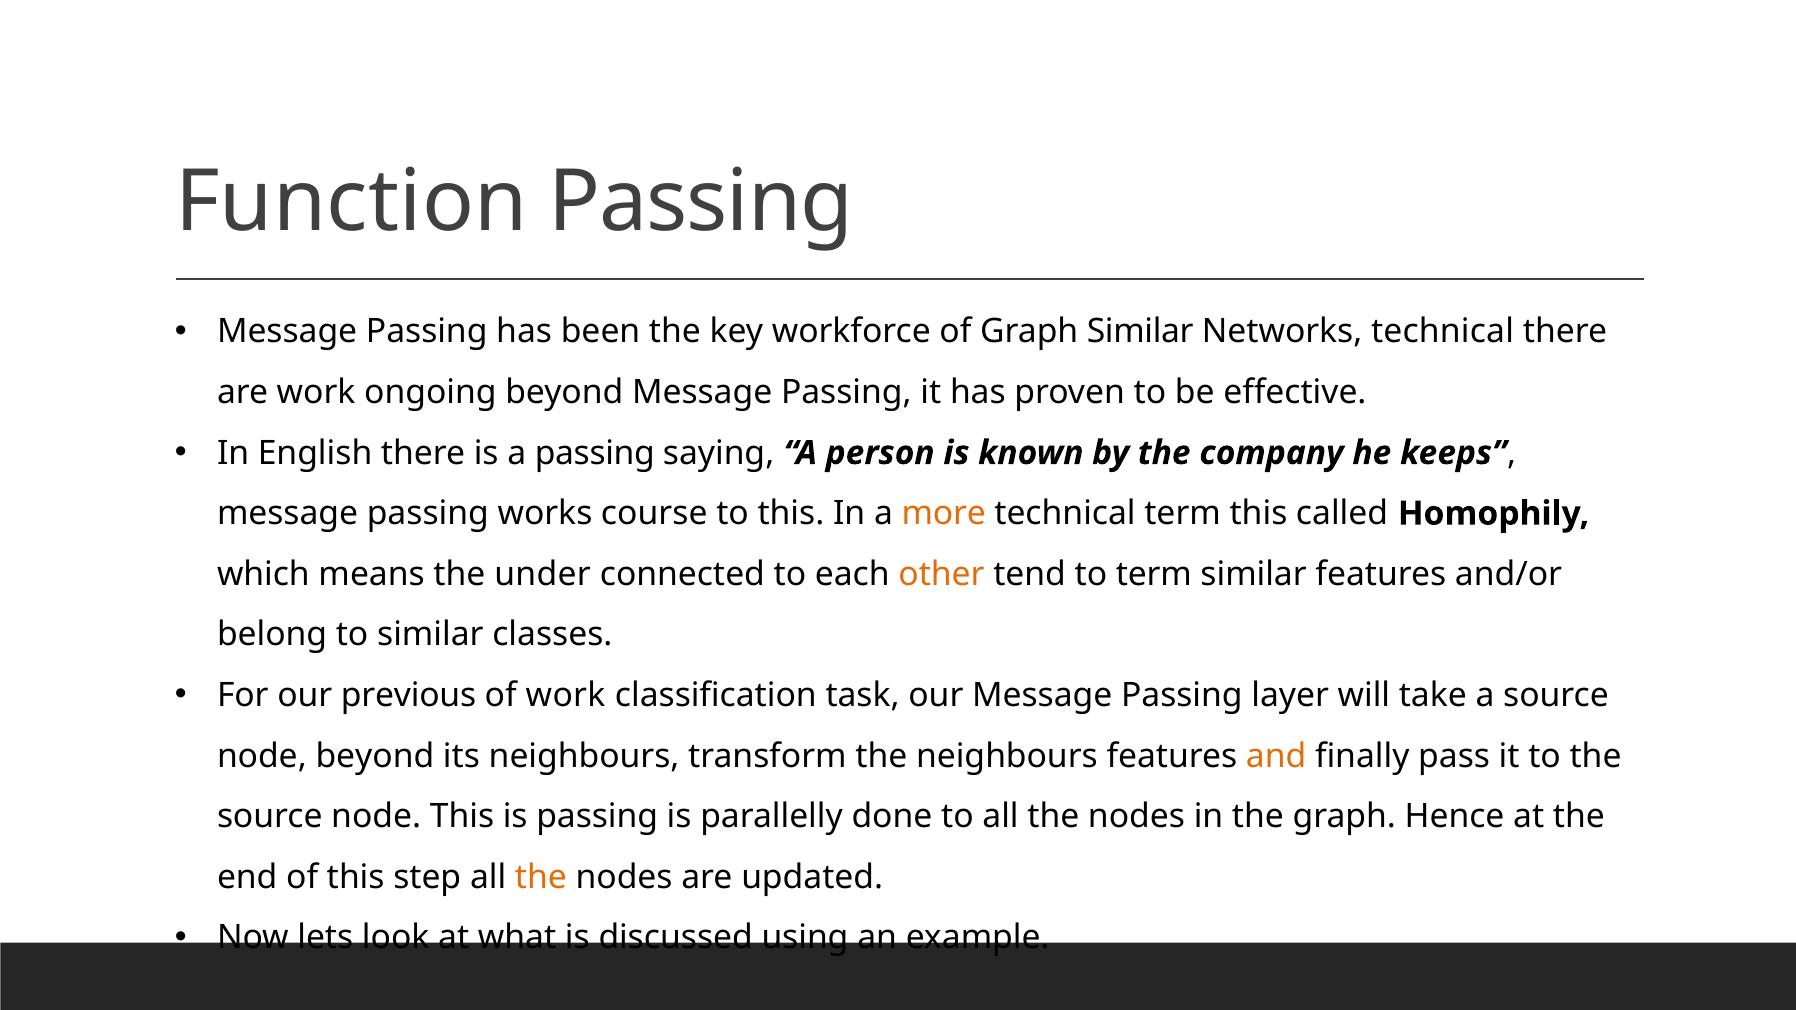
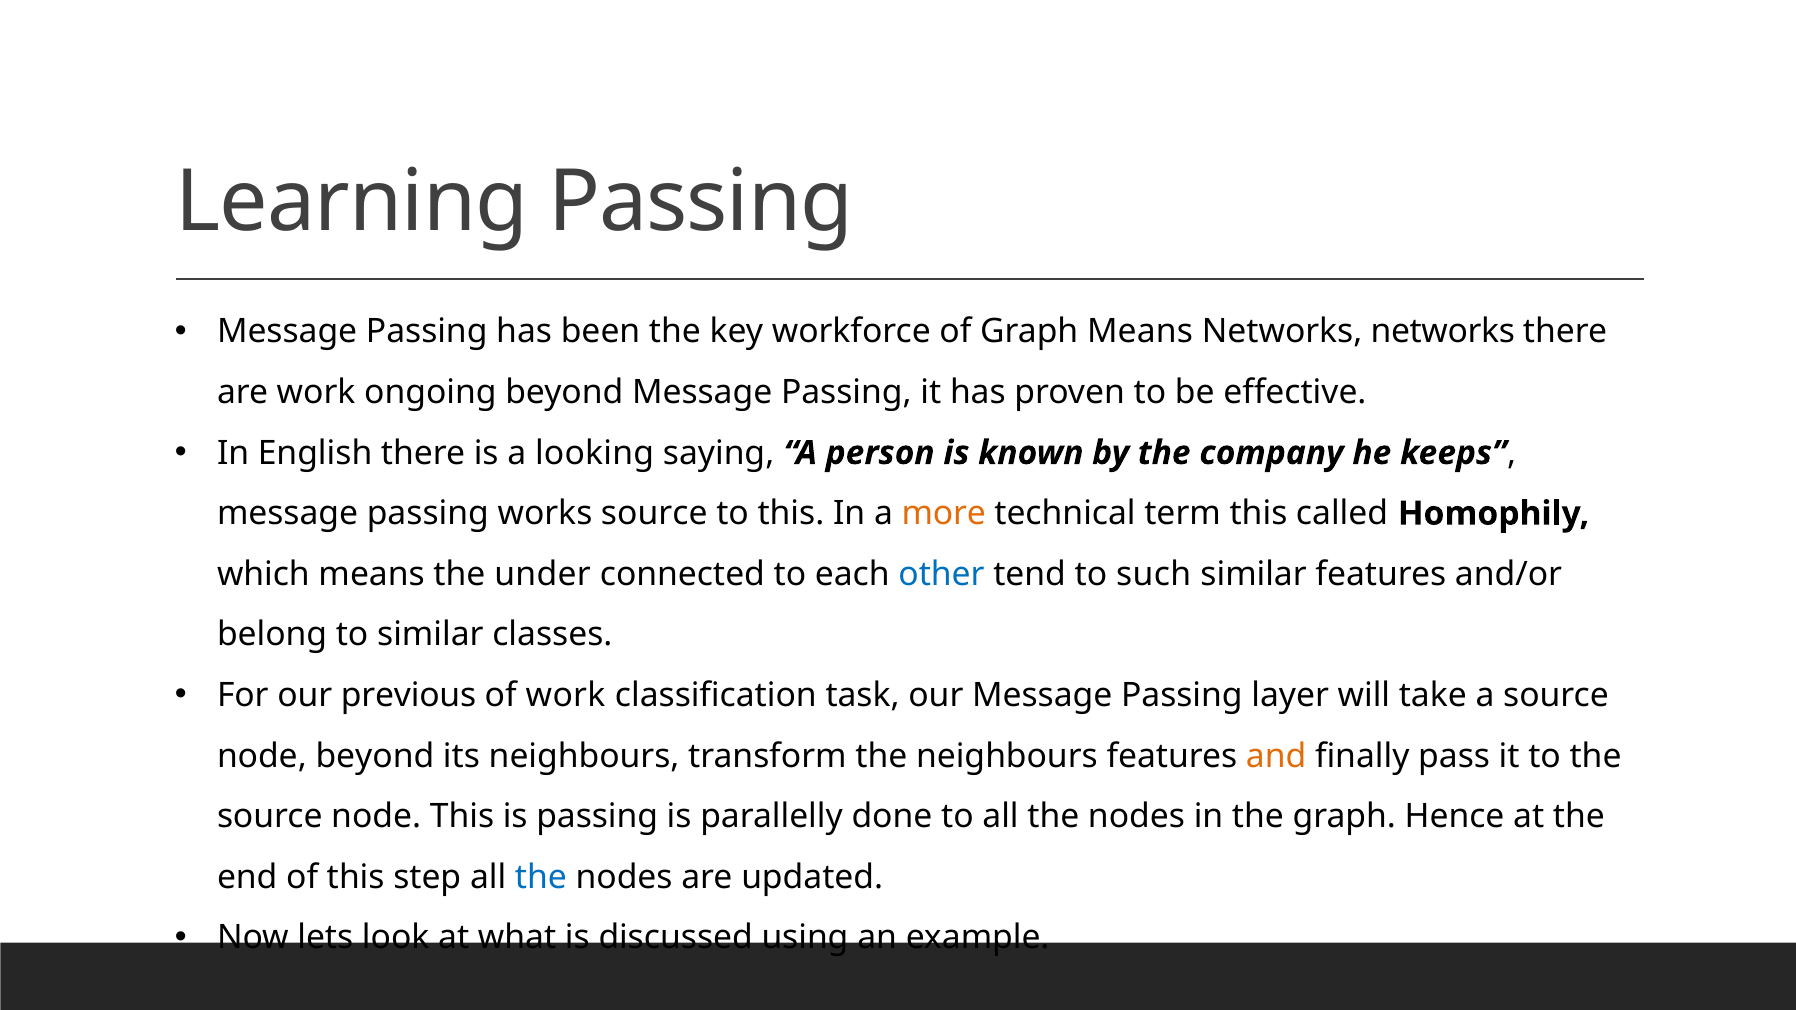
Function: Function -> Learning (352, 202)
Graph Similar: Similar -> Means (1140, 332)
Networks technical: technical -> networks (1443, 332)
a passing: passing -> looking (595, 453)
works course: course -> source (654, 514)
other colour: orange -> blue (942, 574)
to term: term -> such (1154, 574)
the colour: orange -> blue (541, 877)
